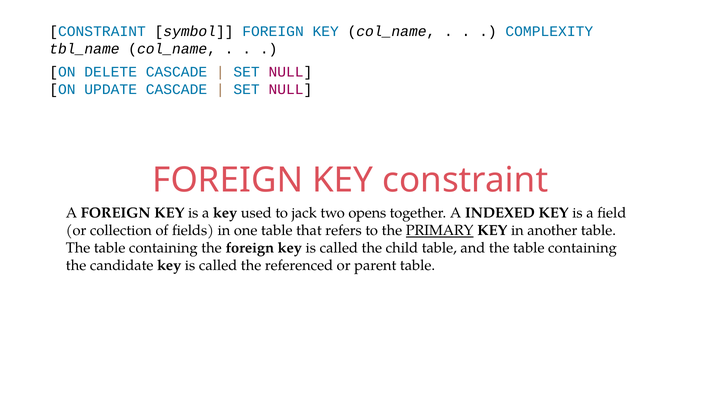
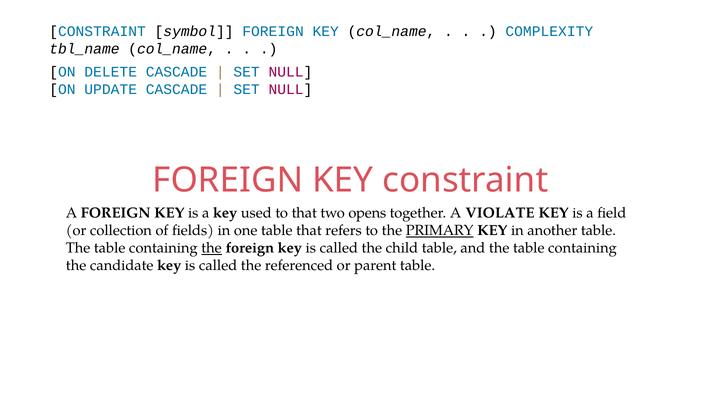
to jack: jack -> that (304, 213)
INDEXED: INDEXED -> VIOLATE (500, 213)
the underline: none -> present (212, 248)
